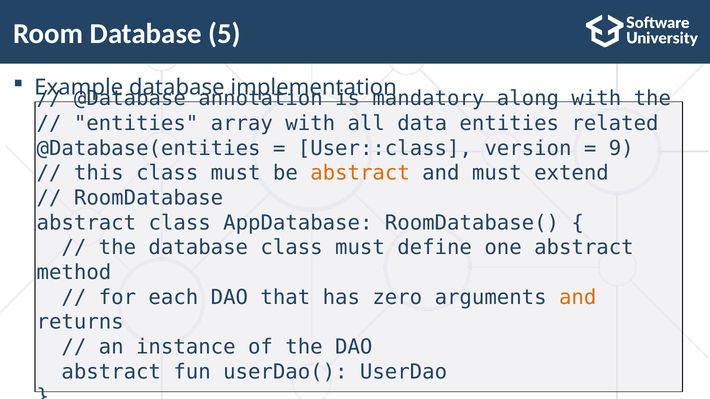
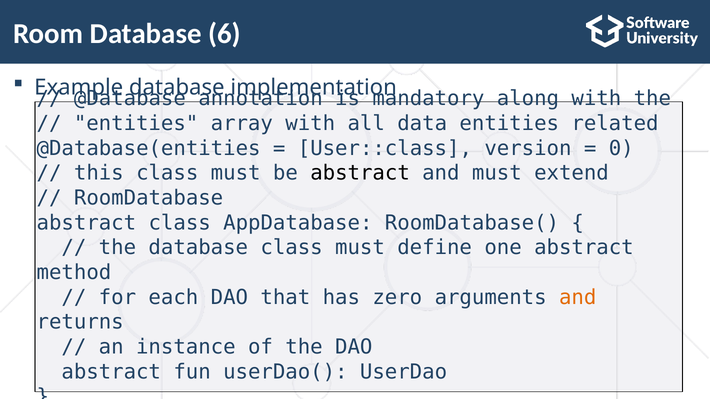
5: 5 -> 6 (224, 34)
9: 9 -> 0 (621, 148)
abstract colour: orange -> black (360, 173)
